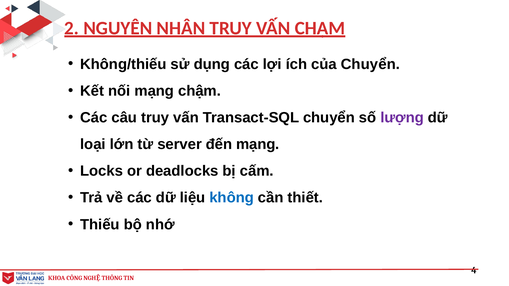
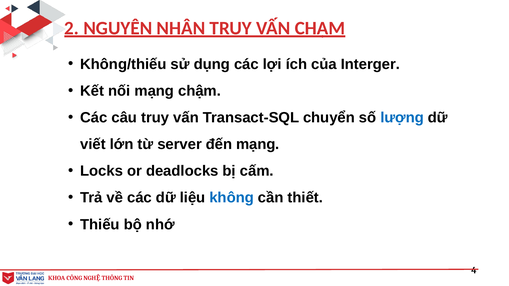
của Chuyển: Chuyển -> Interger (370, 64)
lượng colour: purple -> blue (402, 118)
loại: loại -> viết (93, 145)
